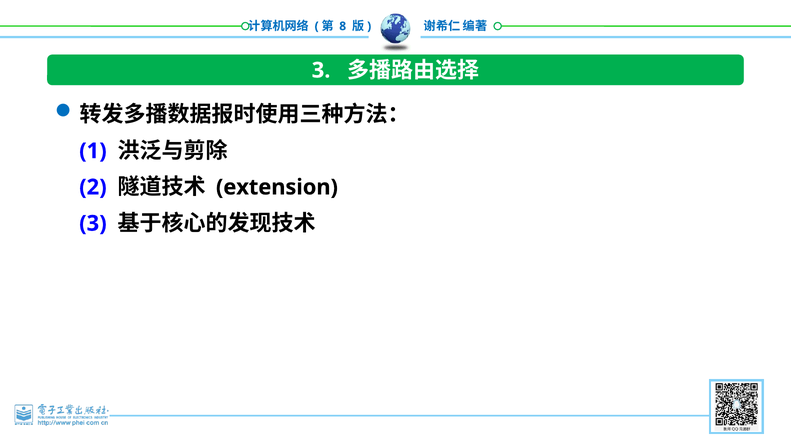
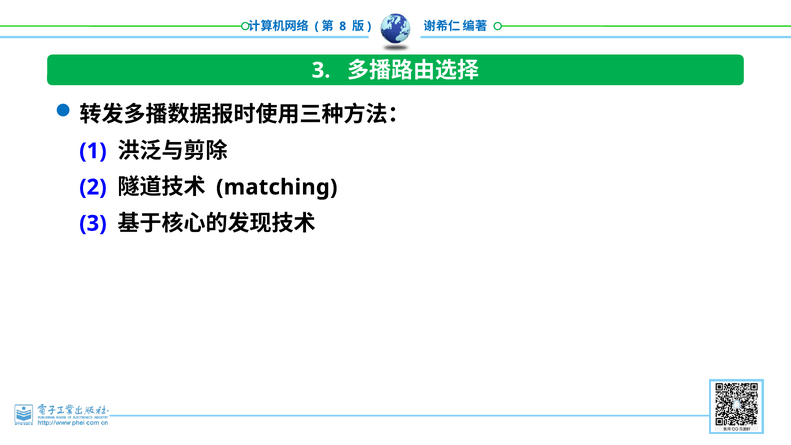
extension: extension -> matching (277, 187)
